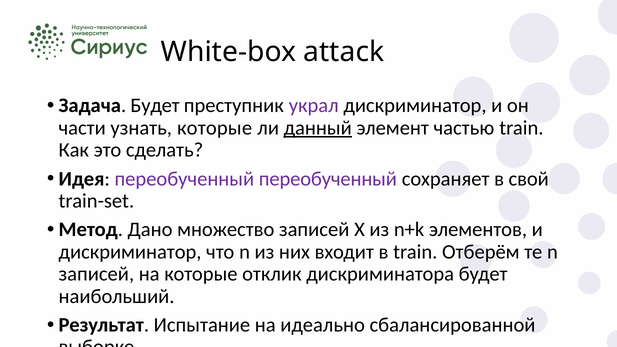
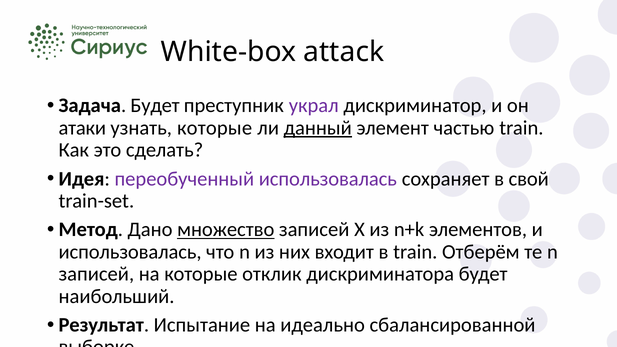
части: части -> атаки (82, 128)
переобученный переобученный: переобученный -> использовалась (328, 179)
множество underline: none -> present (226, 230)
дискриминатор: дискриминатор -> использовалась (130, 252)
